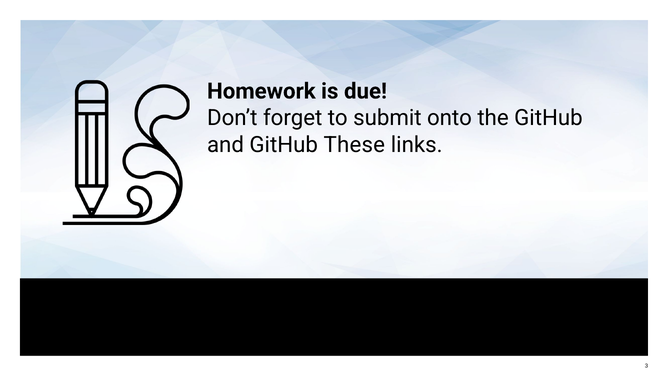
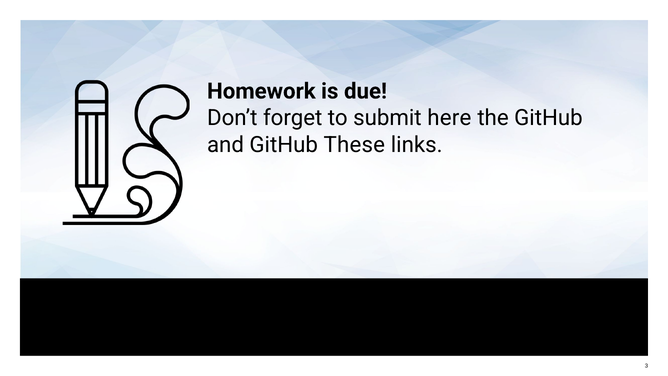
onto: onto -> here (449, 118)
